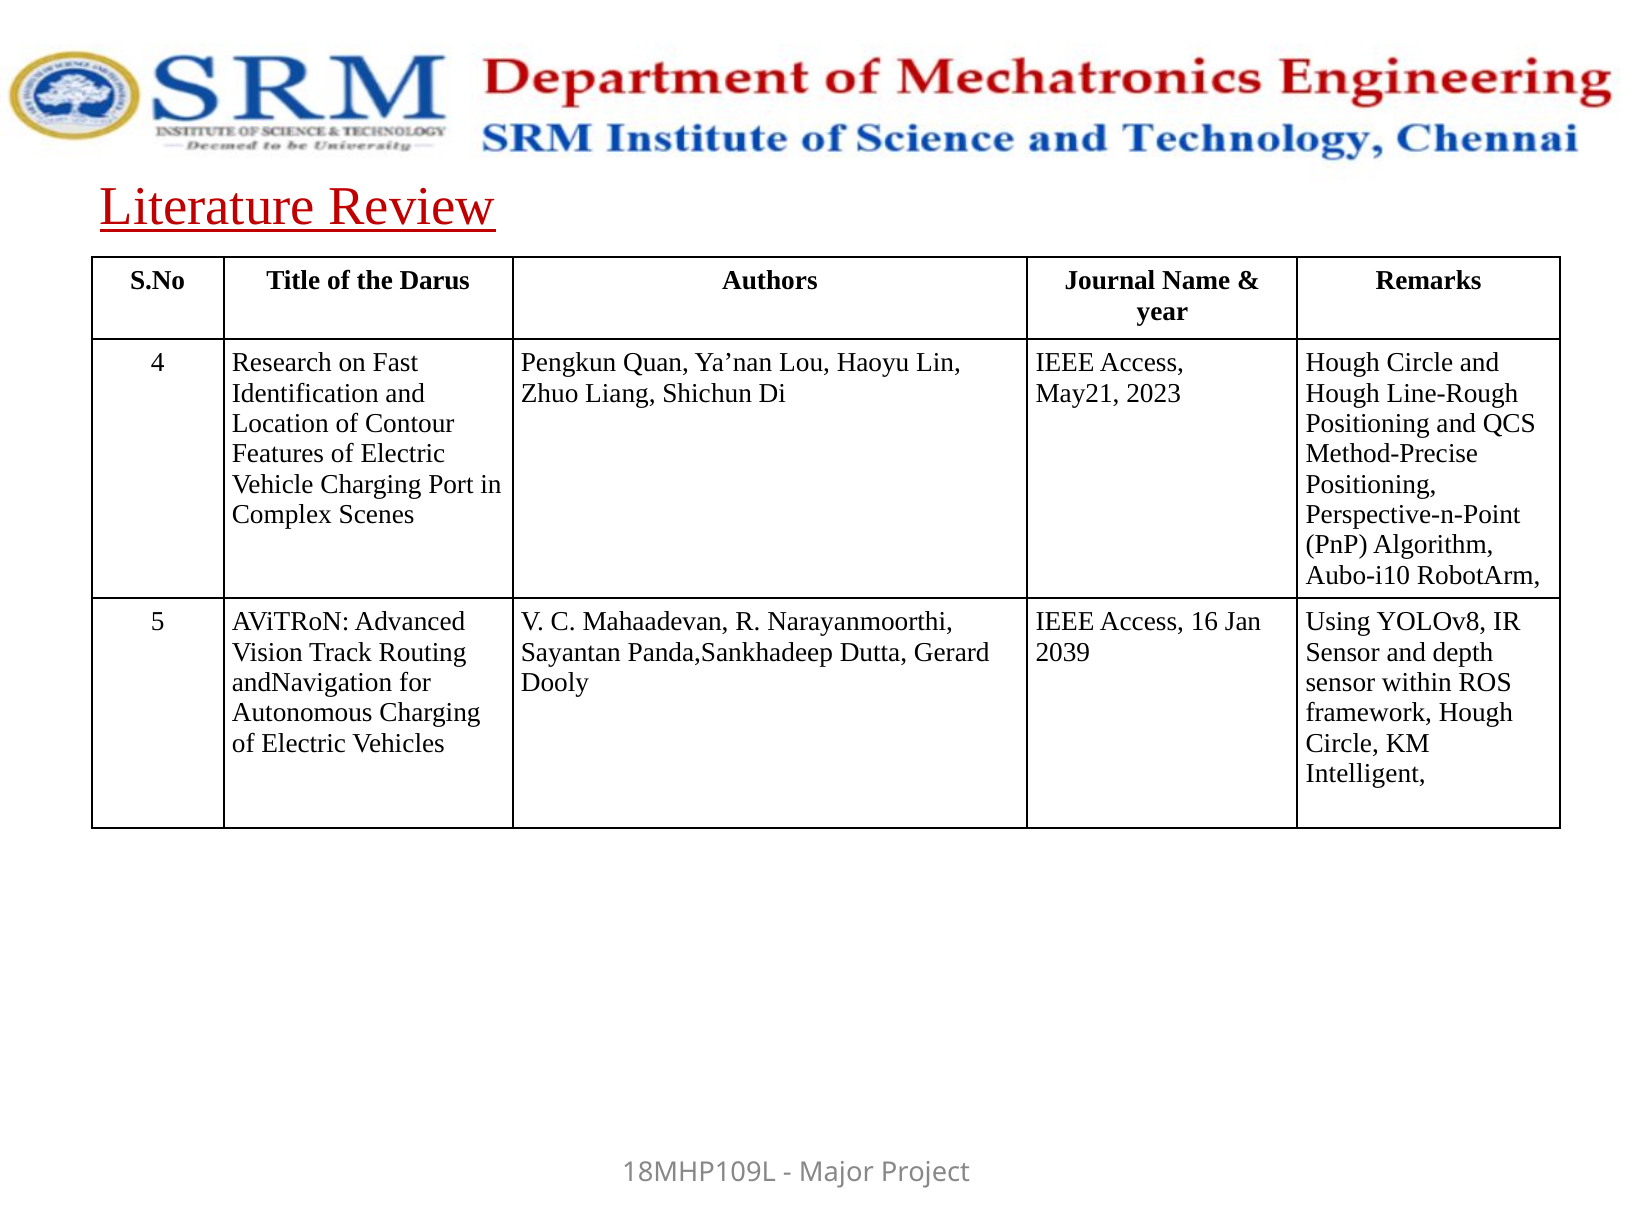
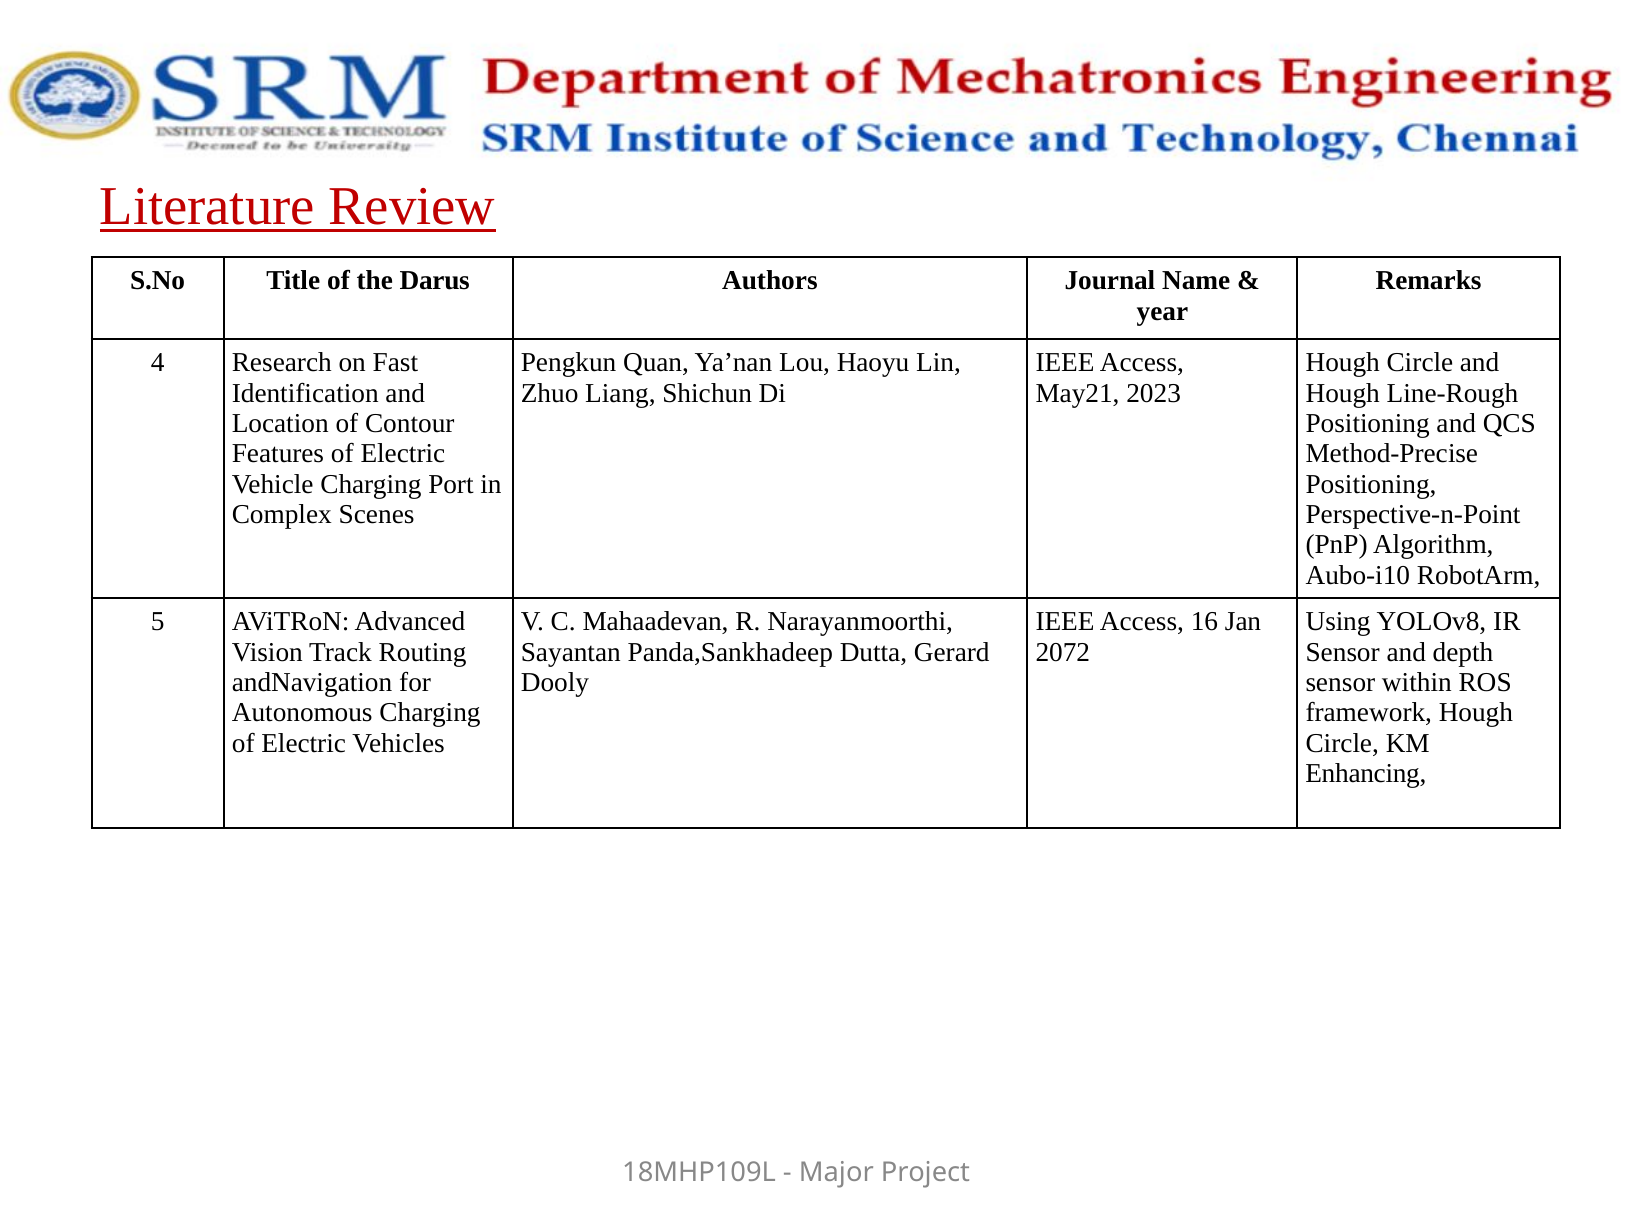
2039: 2039 -> 2072 (1063, 652)
Intelligent: Intelligent -> Enhancing (1366, 774)
